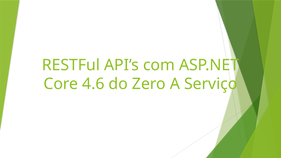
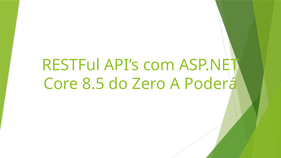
4.6: 4.6 -> 8.5 (93, 84)
Serviço: Serviço -> Poderá (211, 84)
